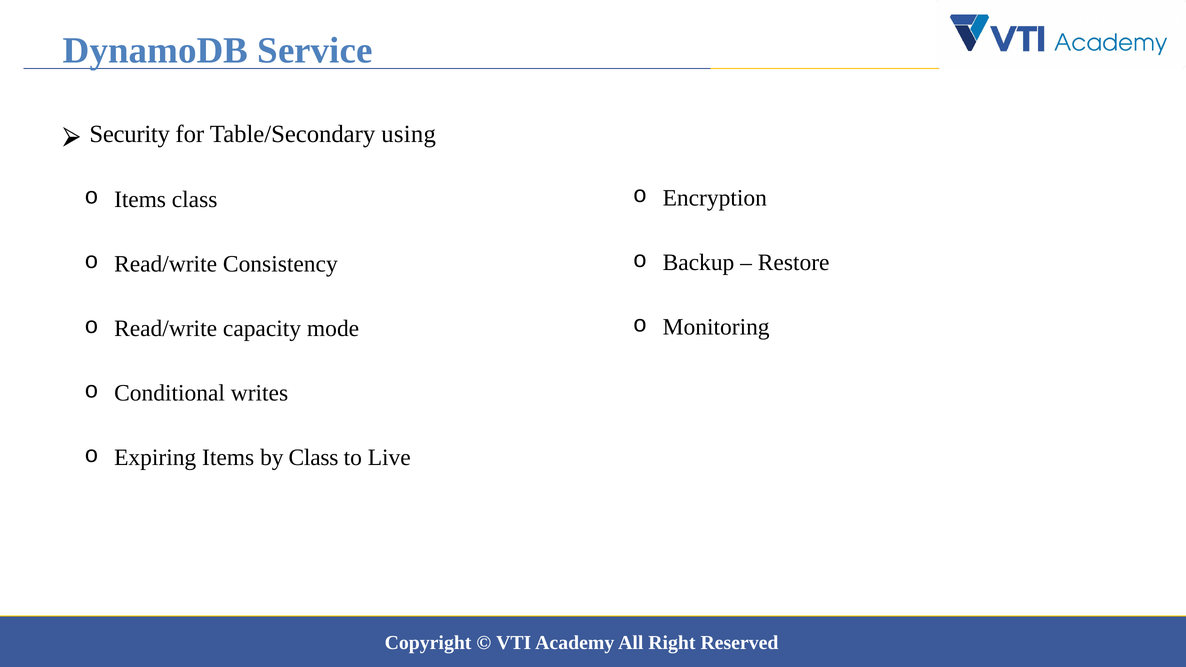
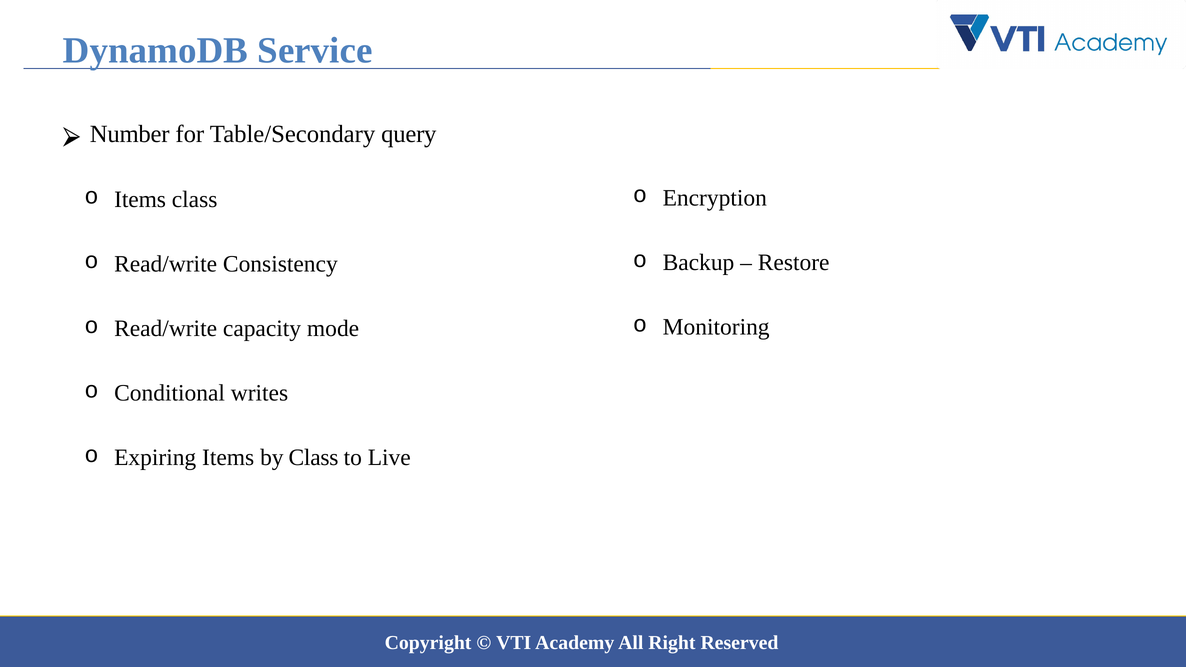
Security: Security -> Number (130, 134)
using: using -> query (409, 134)
